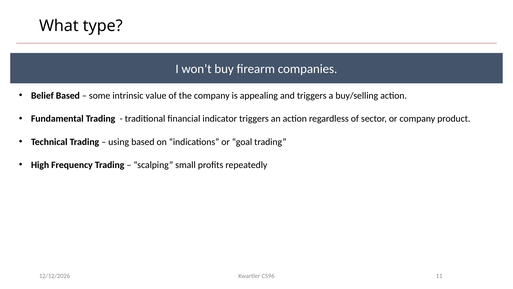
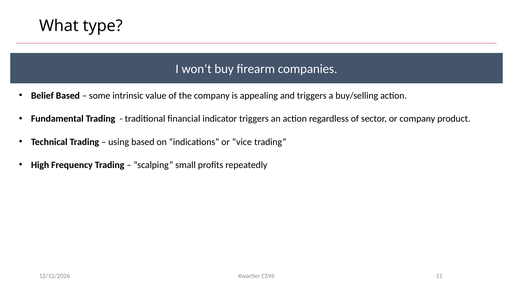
goal: goal -> vice (242, 142)
